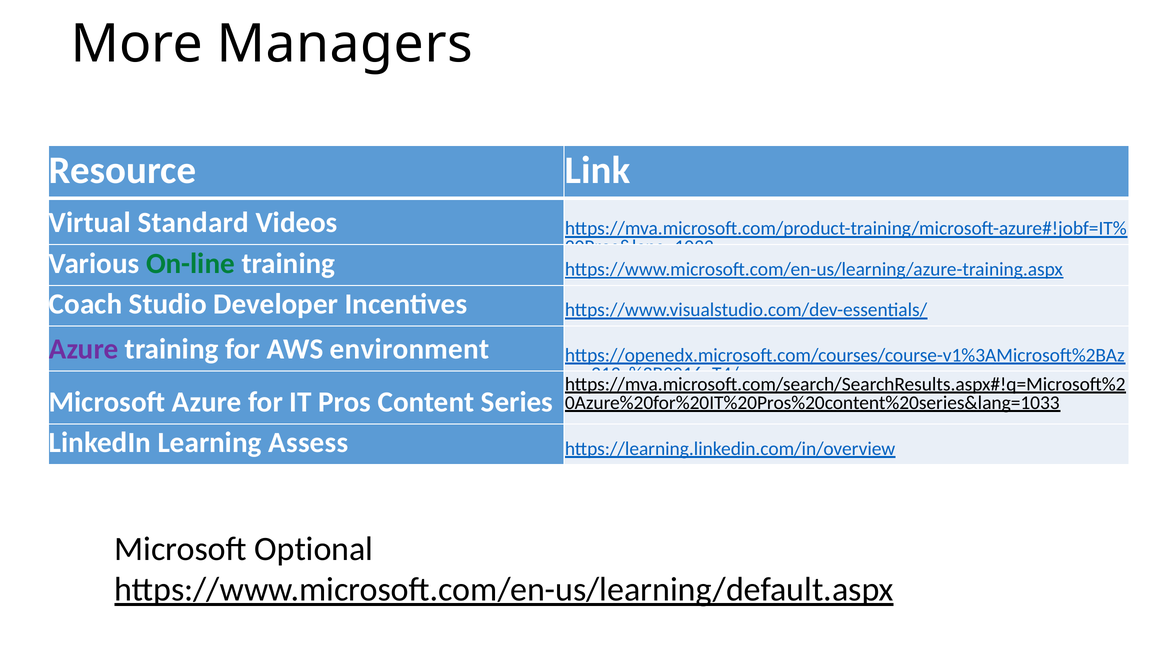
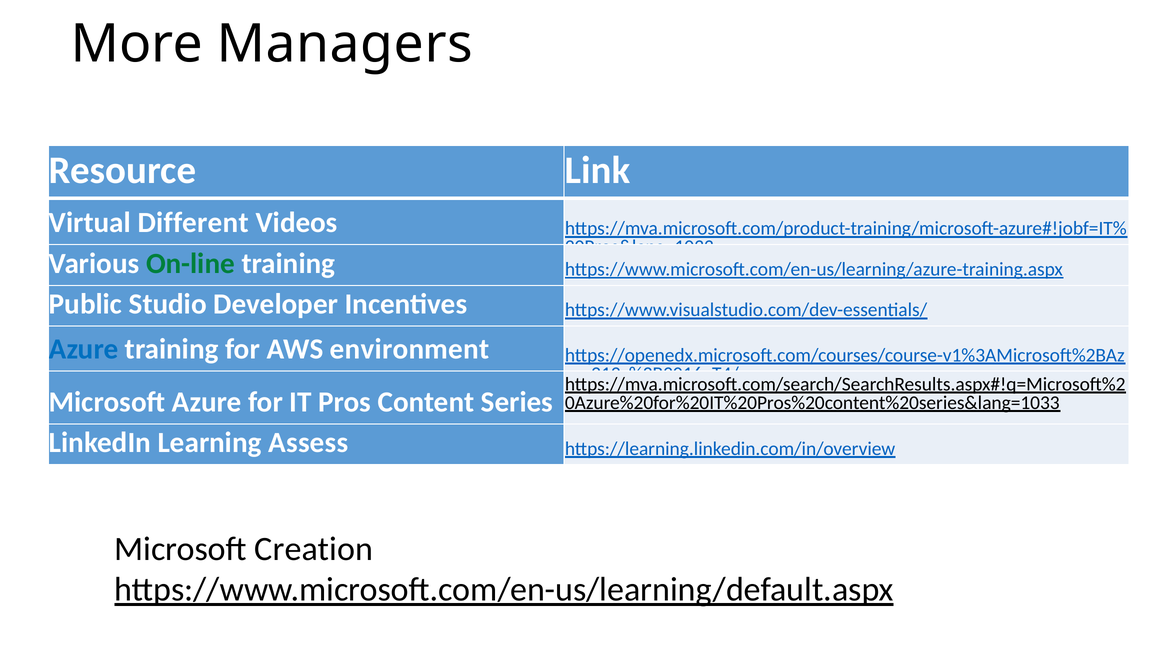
Standard: Standard -> Different (193, 222)
Coach: Coach -> Public (86, 304)
Azure colour: purple -> blue (84, 349)
Optional: Optional -> Creation (314, 548)
